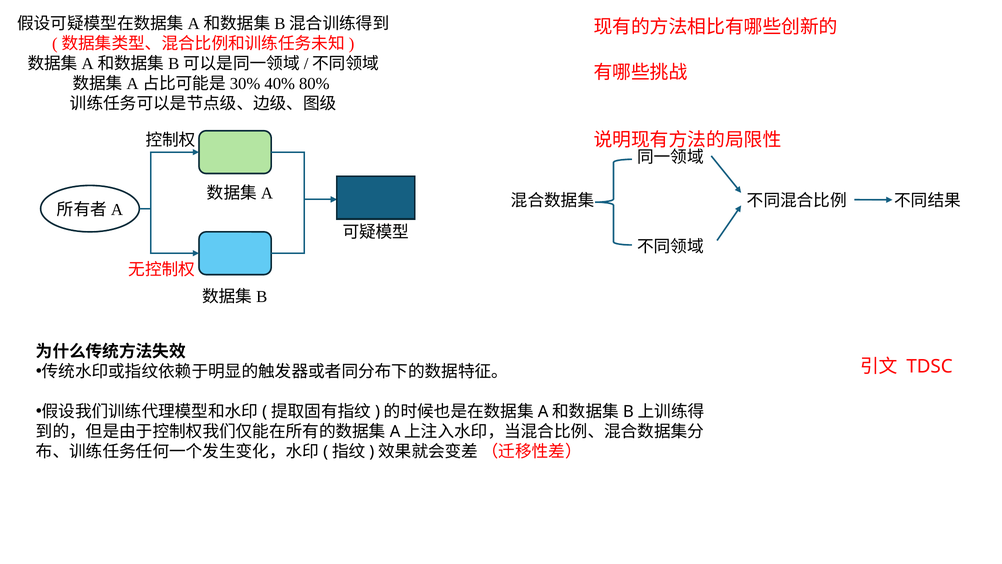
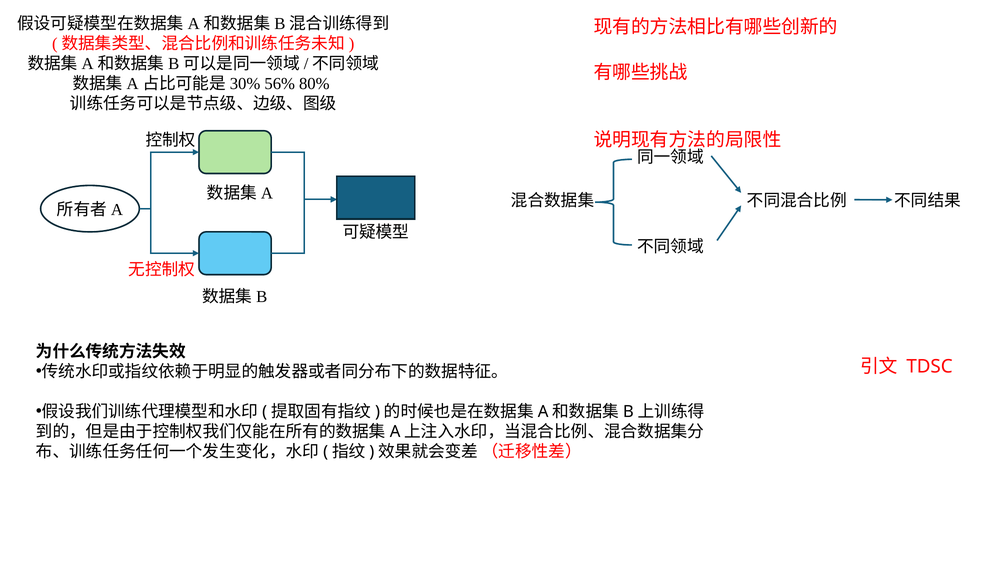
40%: 40% -> 56% (280, 84)
